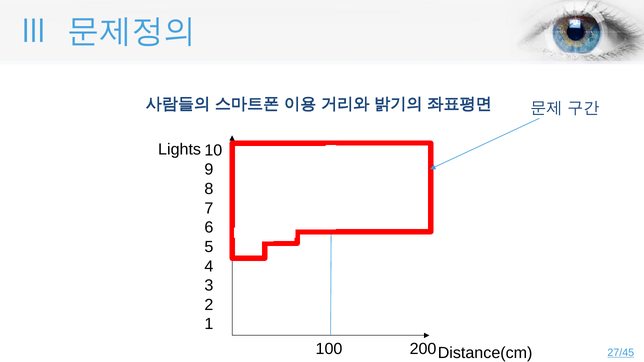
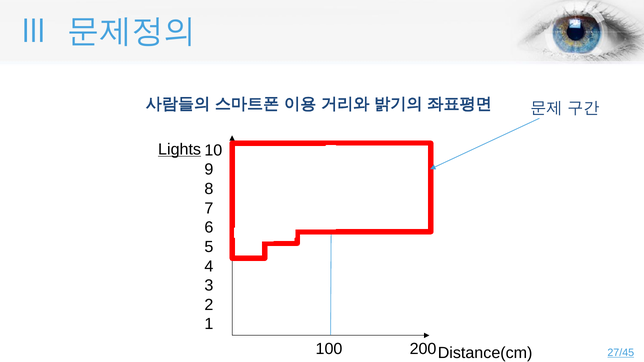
Lights underline: none -> present (180, 149)
